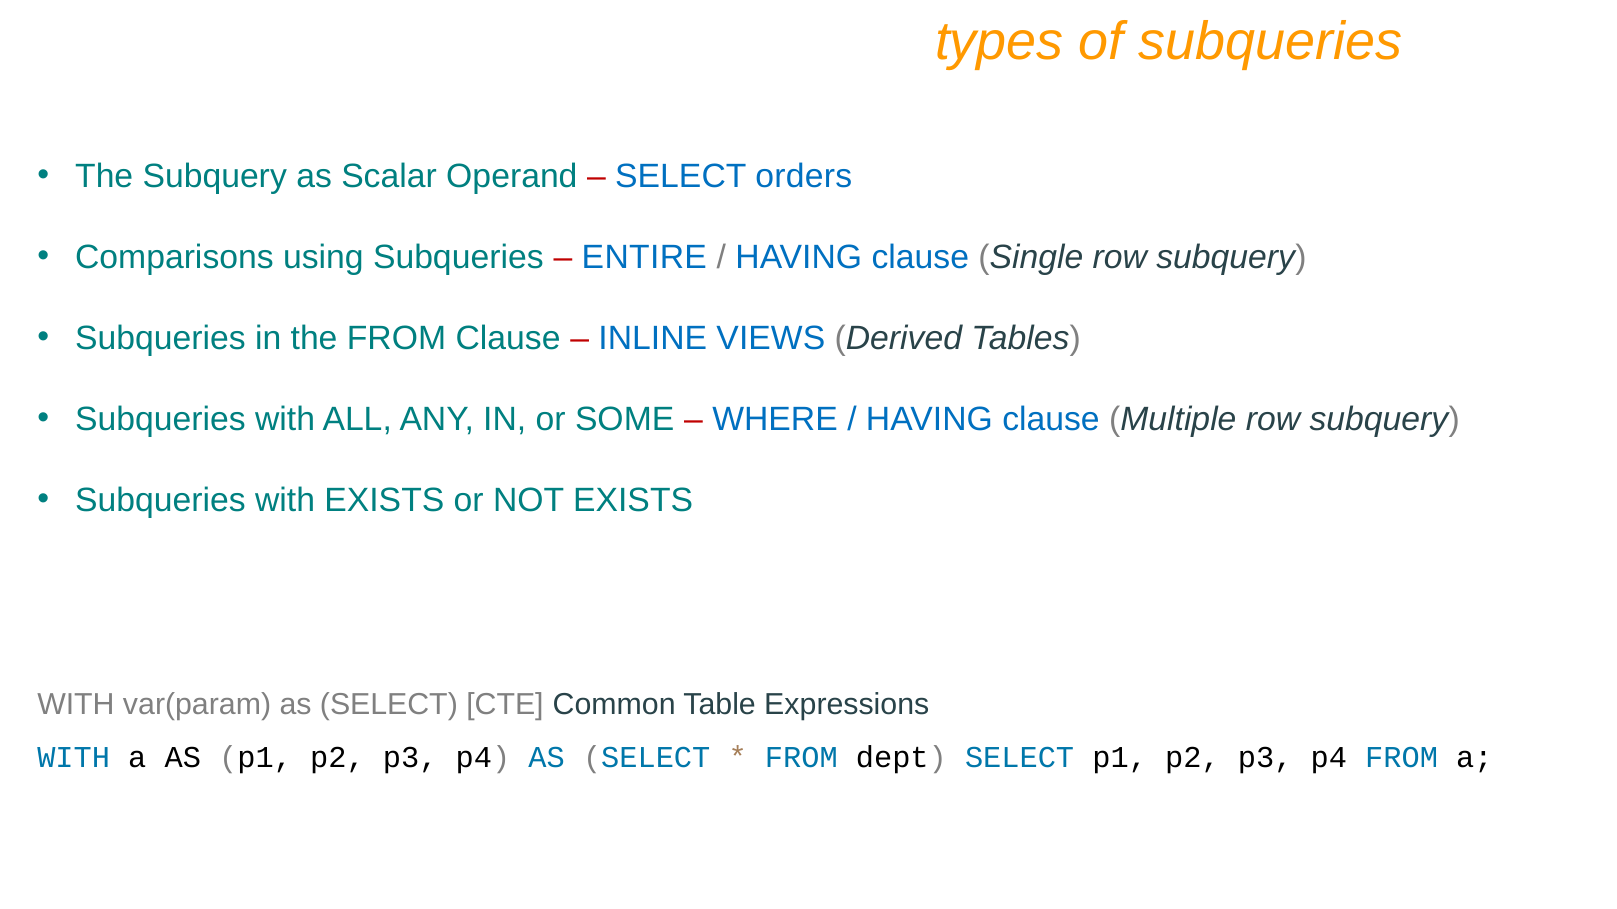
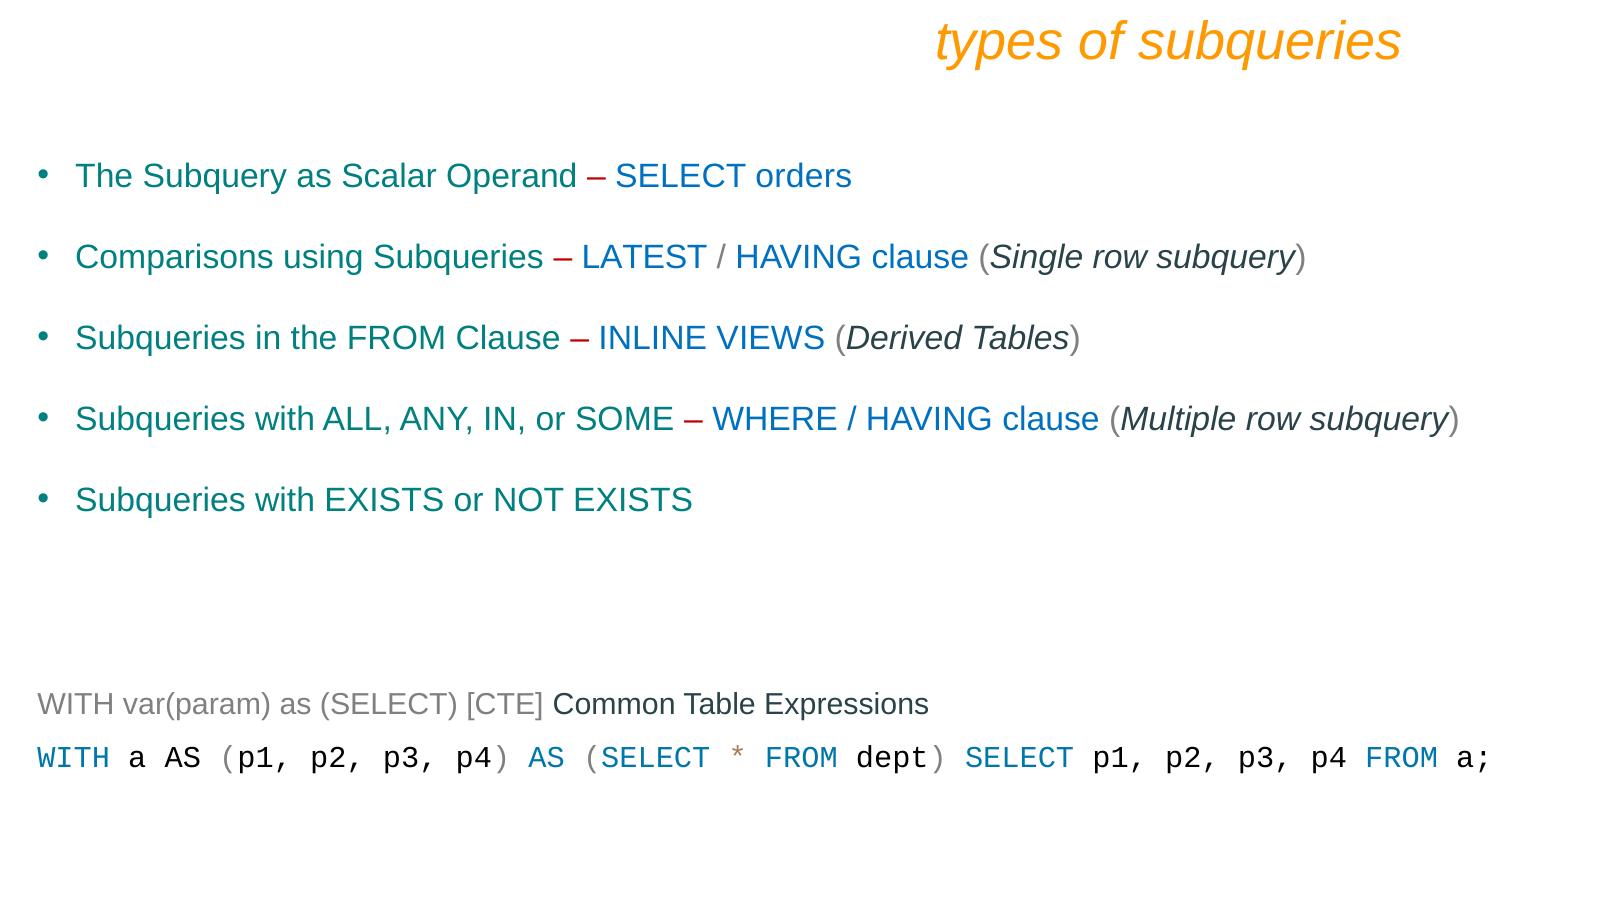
ENTIRE: ENTIRE -> LATEST (645, 258)
